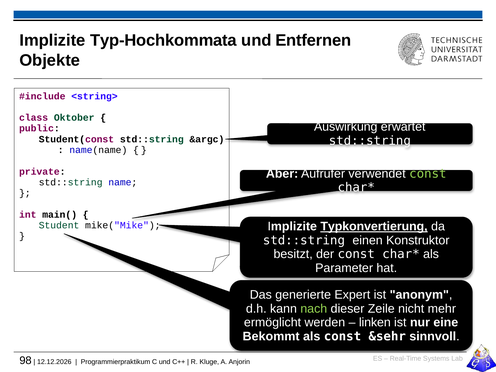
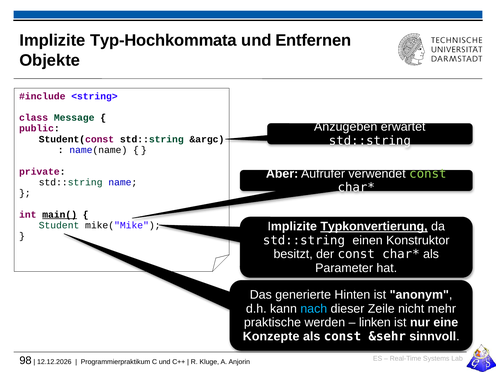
Oktober: Oktober -> Message (74, 118)
Auswirkung: Auswirkung -> Anzugeben (346, 127)
main( underline: none -> present (60, 215)
Expert: Expert -> Hinten (352, 295)
nach colour: light green -> light blue (314, 309)
ermöglicht: ermöglicht -> praktische (272, 322)
Bekommt: Bekommt -> Konzepte (271, 336)
